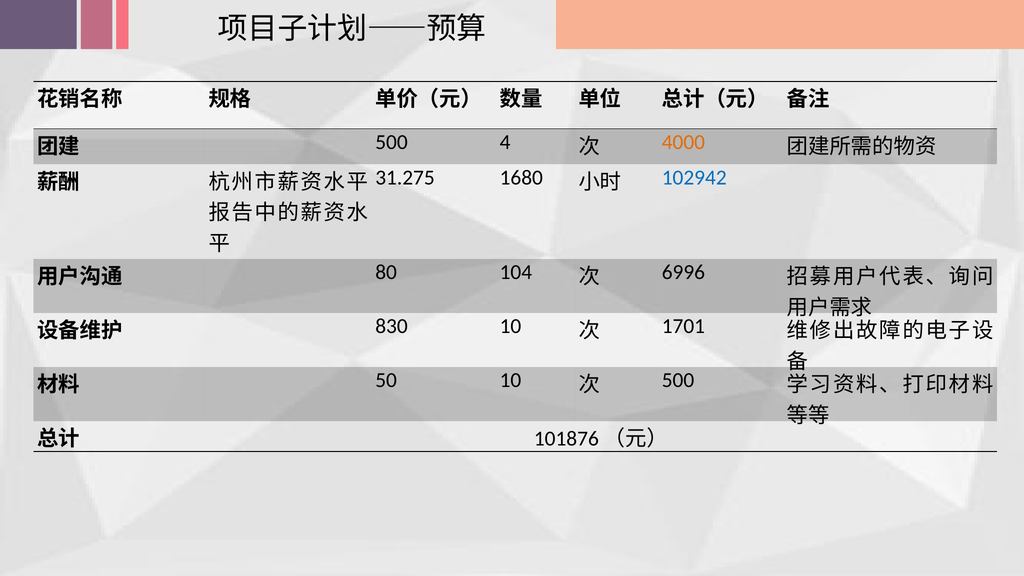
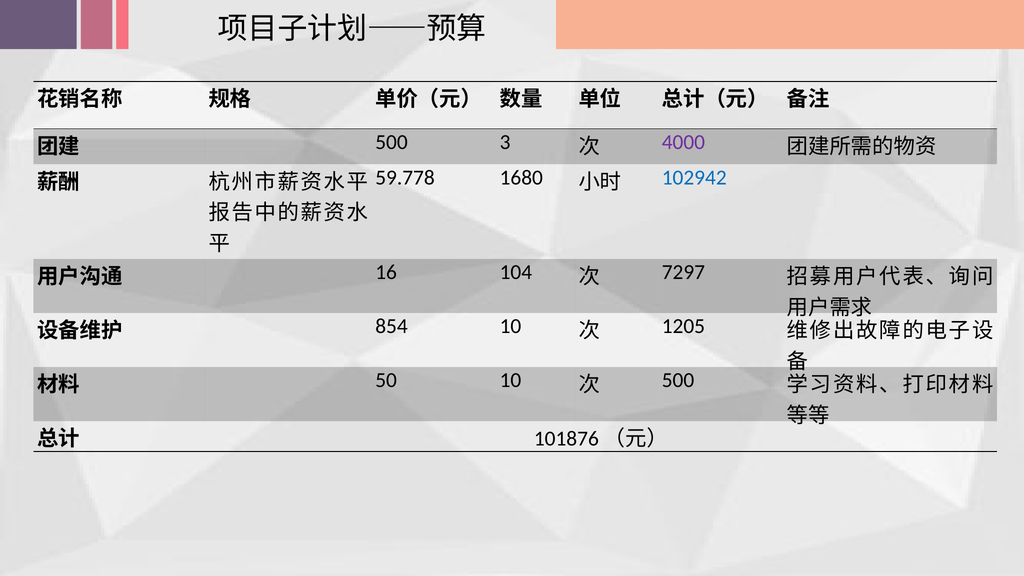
4: 4 -> 3 (505, 142)
4000 colour: orange -> purple (683, 142)
31.275: 31.275 -> 59.778 (405, 178)
80: 80 -> 16 (386, 272)
6996: 6996 -> 7297 (683, 272)
830: 830 -> 854 (391, 326)
1701: 1701 -> 1205 (683, 326)
